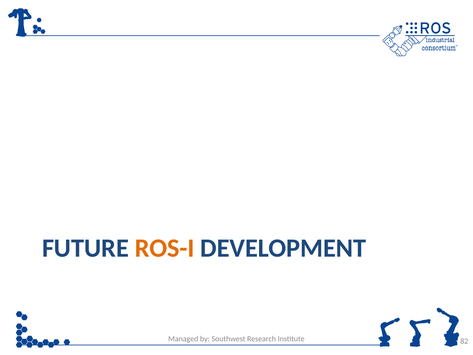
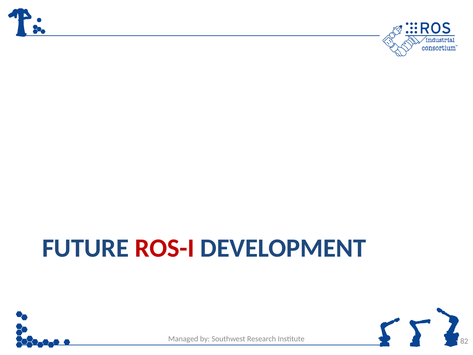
ROS-I colour: orange -> red (165, 248)
